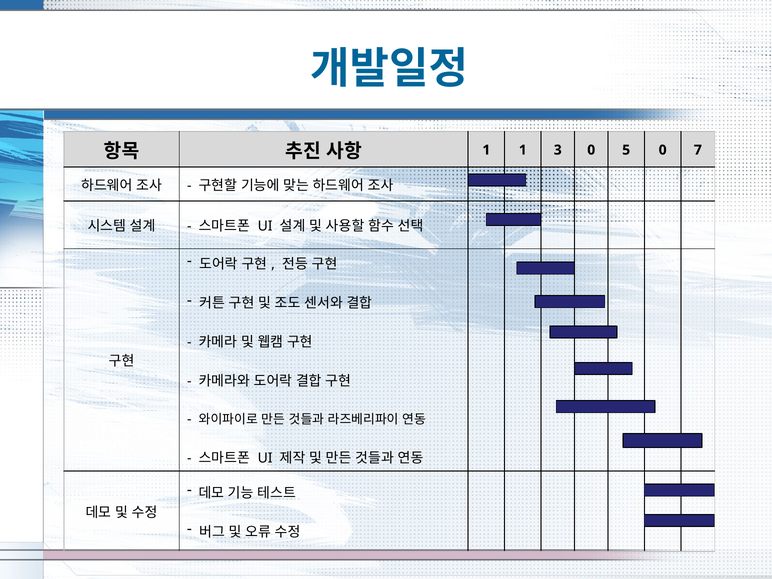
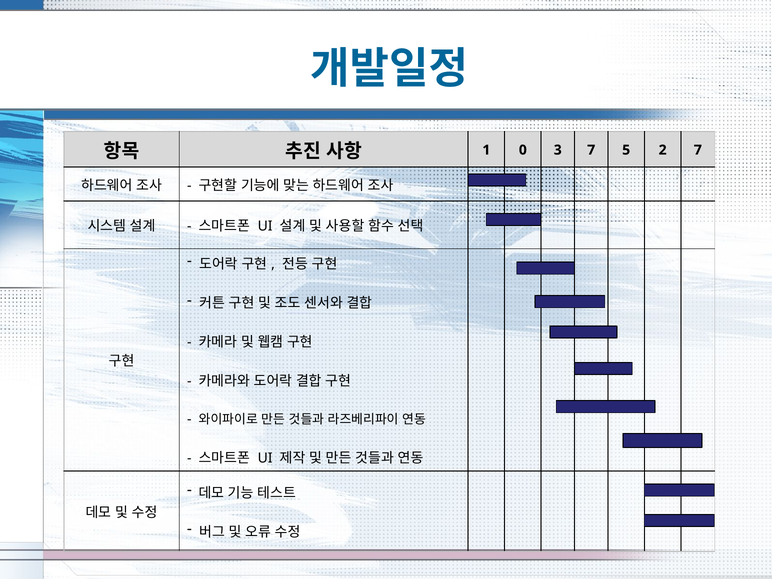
1 1: 1 -> 0 (523, 150)
3 0: 0 -> 7 (591, 150)
5 0: 0 -> 2 (663, 150)
